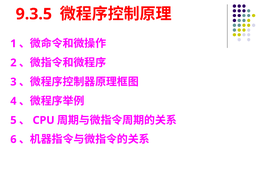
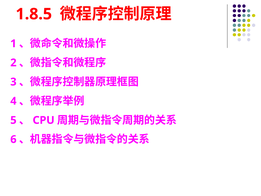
9.3.5: 9.3.5 -> 1.8.5 (34, 14)
